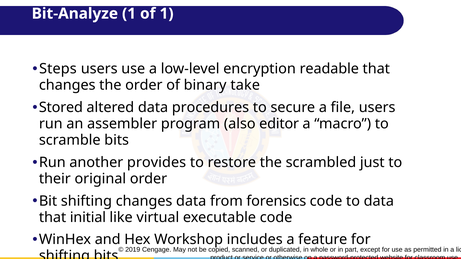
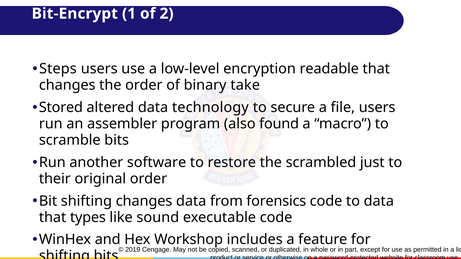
Bit-Analyze: Bit-Analyze -> Bit-Encrypt (75, 14)
of 1: 1 -> 2 (167, 14)
procedures: procedures -> technology (210, 108)
editor: editor -> found (279, 124)
provides: provides -> software (157, 163)
initial: initial -> types (88, 218)
virtual: virtual -> sound (158, 218)
